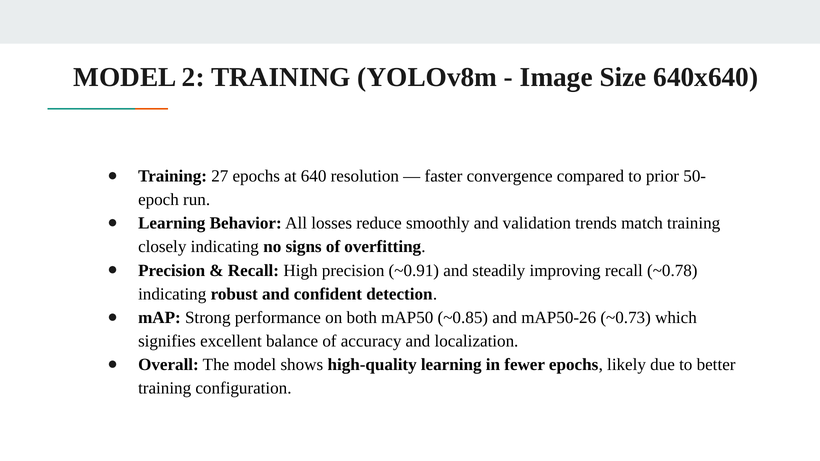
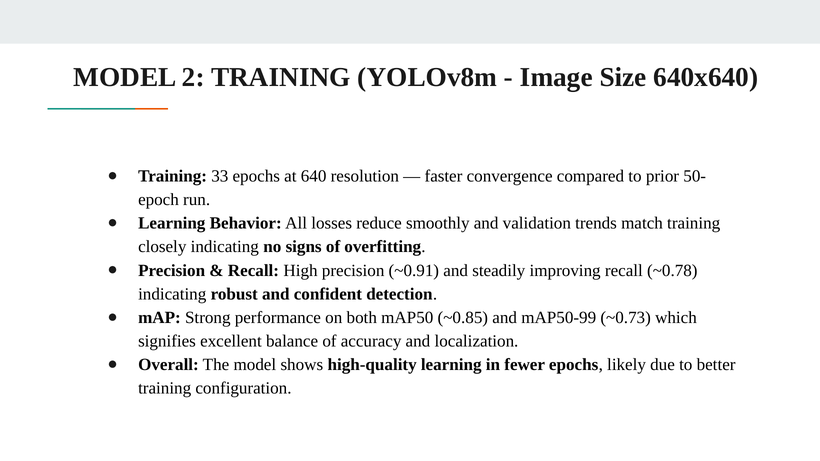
27: 27 -> 33 (220, 176)
mAP50-26: mAP50-26 -> mAP50-99 (559, 318)
